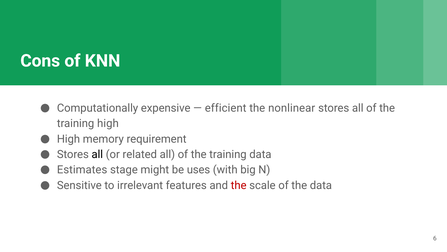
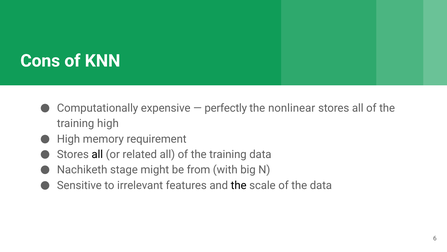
efficient: efficient -> perfectly (226, 108)
Estimates: Estimates -> Nachiketh (82, 170)
uses: uses -> from (199, 170)
the colour: red -> black (239, 185)
